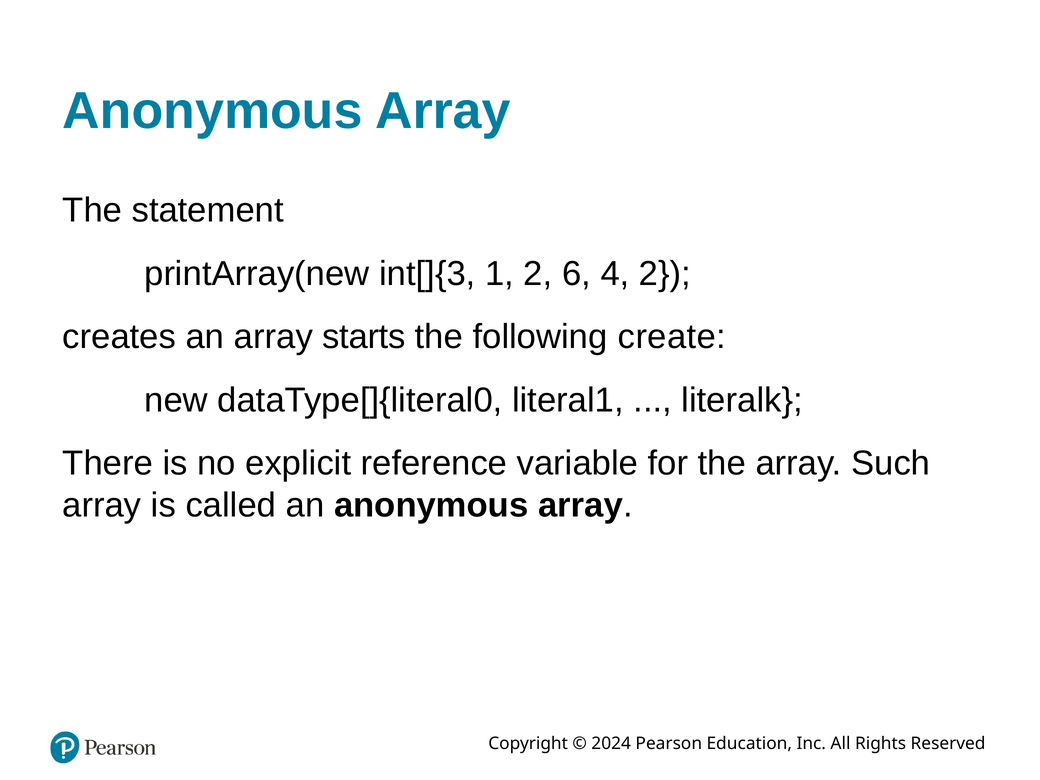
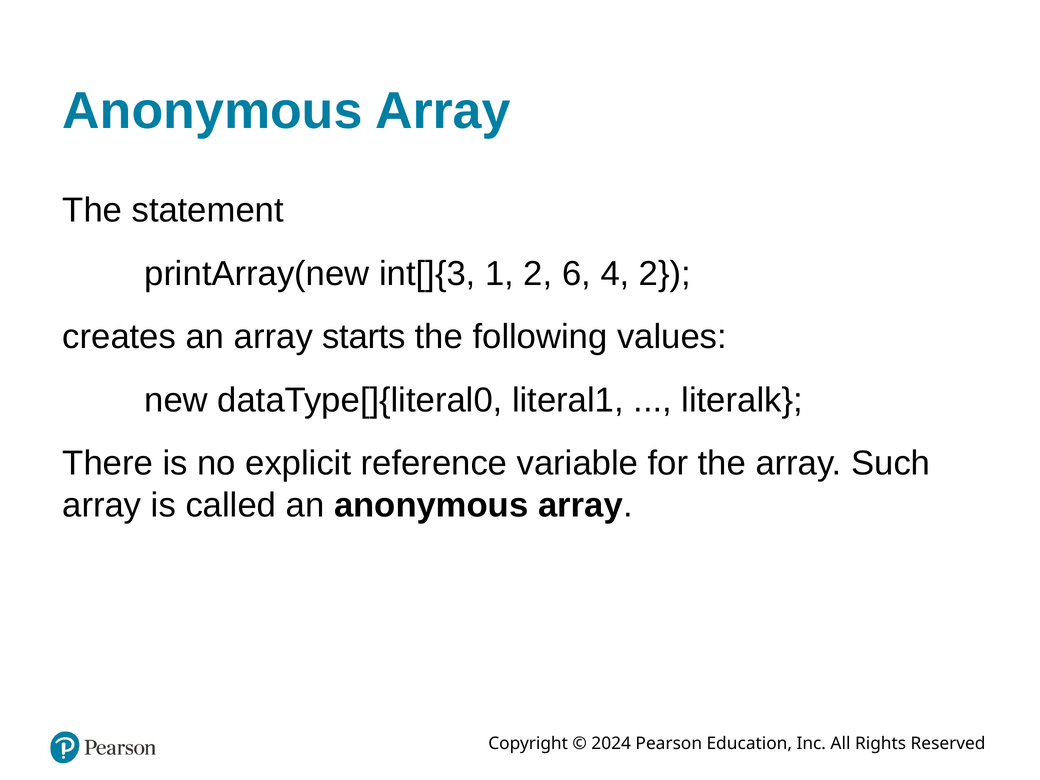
create: create -> values (672, 337)
